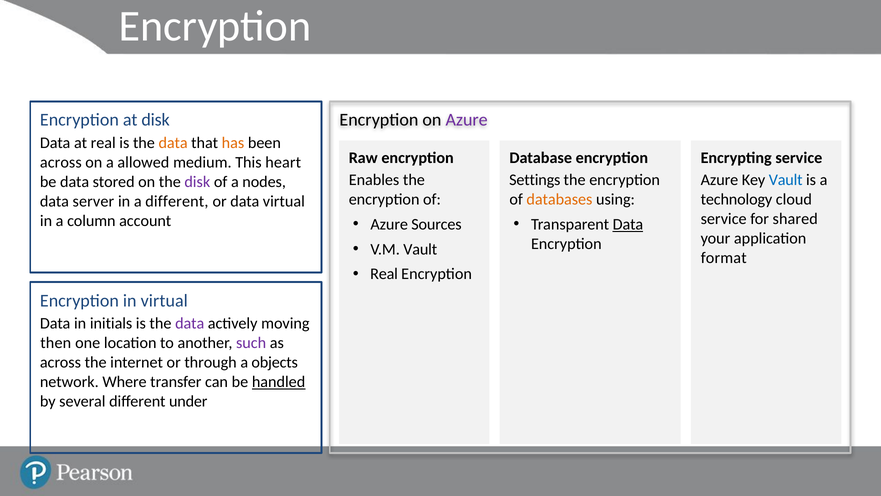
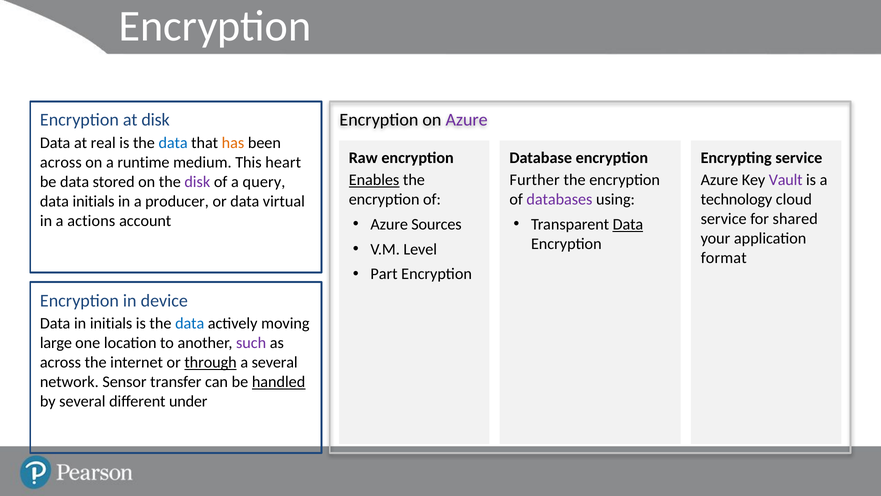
data colour: orange -> blue (173, 143)
allowed: allowed -> runtime (143, 162)
Enables underline: none -> present (374, 180)
Settings: Settings -> Further (535, 180)
Vault colour: blue -> purple (786, 180)
nodes: nodes -> query (264, 182)
databases colour: orange -> purple (559, 199)
data server: server -> initials (94, 201)
a different: different -> producer (177, 201)
column: column -> actions (91, 221)
V.M Vault: Vault -> Level (420, 249)
Real: Real -> Part (384, 274)
in virtual: virtual -> device (164, 300)
data colour: purple -> blue (190, 323)
then: then -> large (56, 343)
through underline: none -> present (211, 362)
a objects: objects -> several (275, 362)
Where: Where -> Sensor (124, 382)
